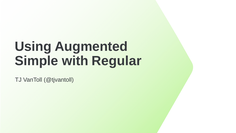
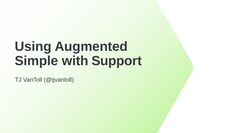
Regular: Regular -> Support (117, 61)
